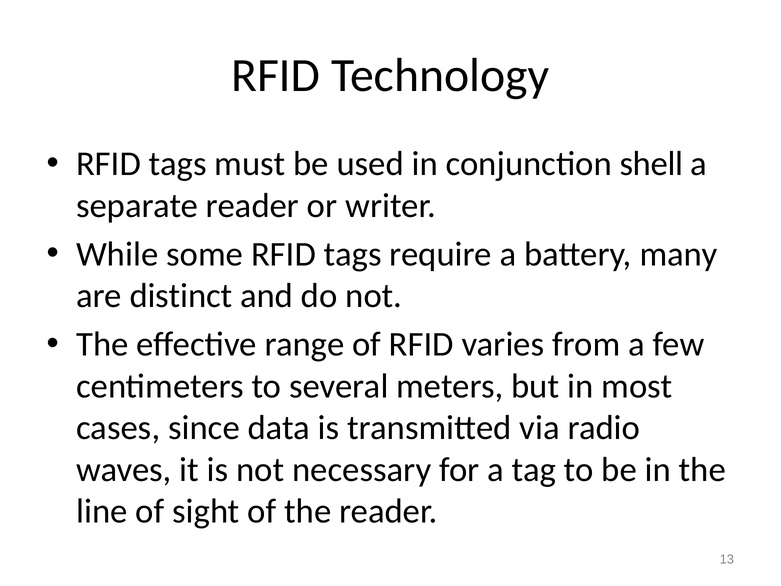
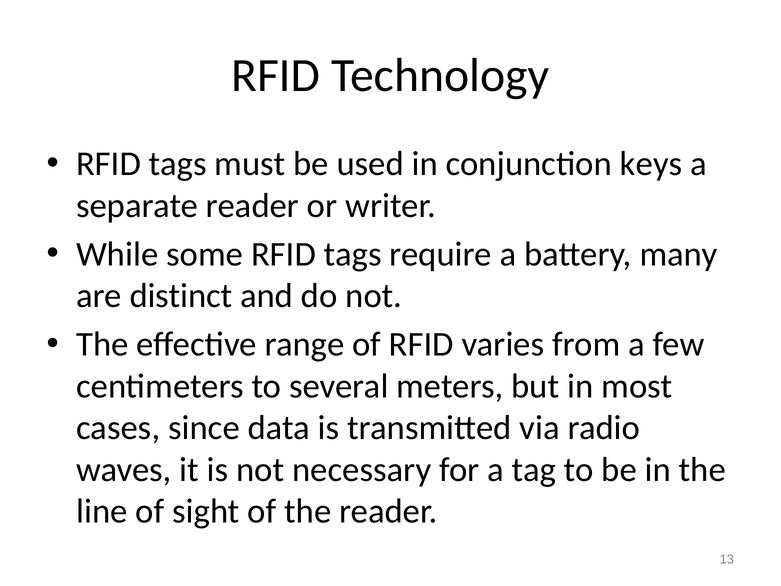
shell: shell -> keys (651, 164)
